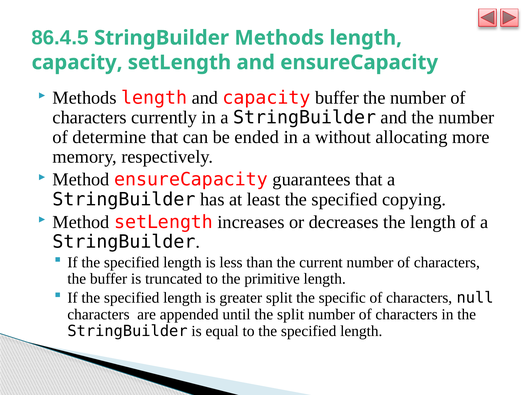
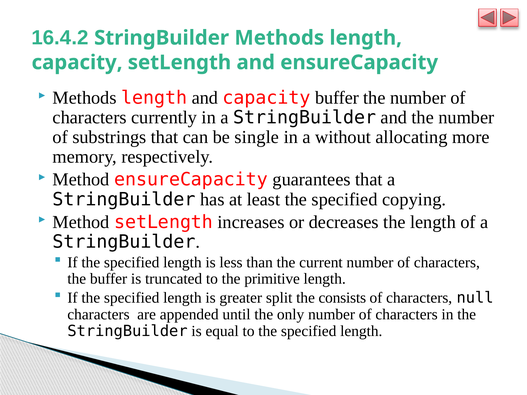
86.4.5: 86.4.5 -> 16.4.2 (60, 38)
determine: determine -> substrings (109, 137)
ended: ended -> single (257, 137)
specific: specific -> consists (342, 298)
the split: split -> only (291, 315)
